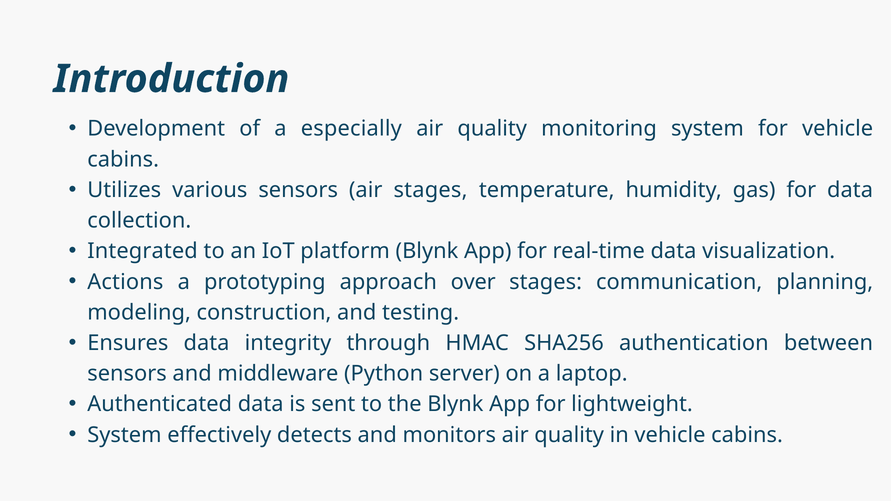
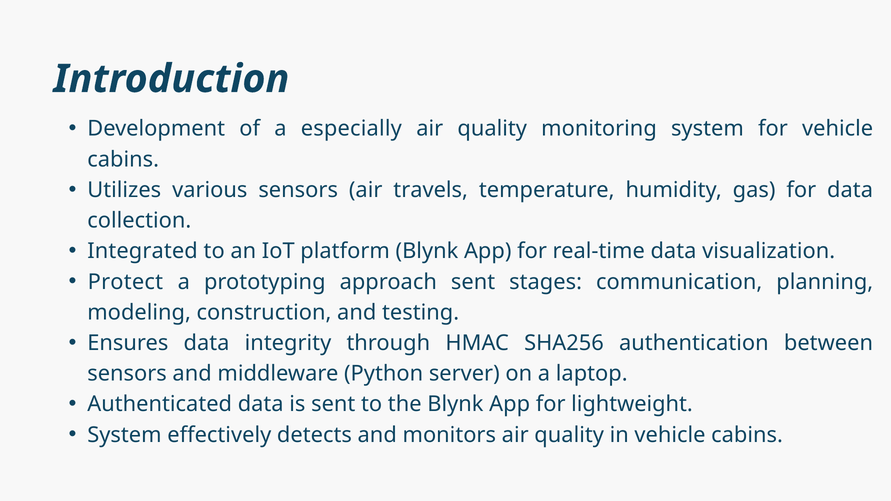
air stages: stages -> travels (431, 190)
Actions: Actions -> Protect (125, 282)
approach over: over -> sent (473, 282)
